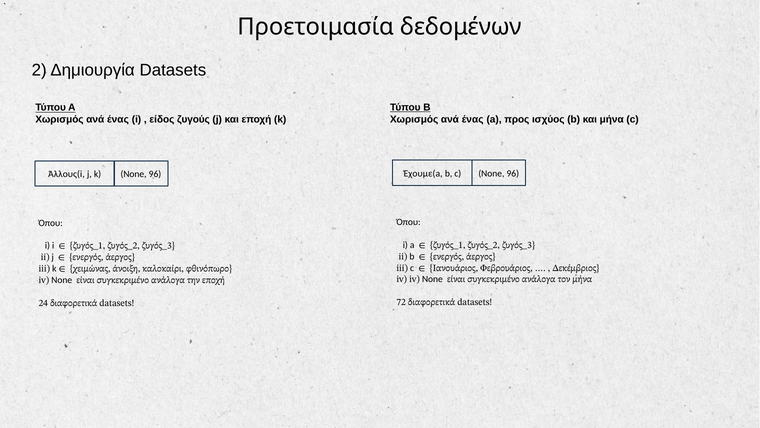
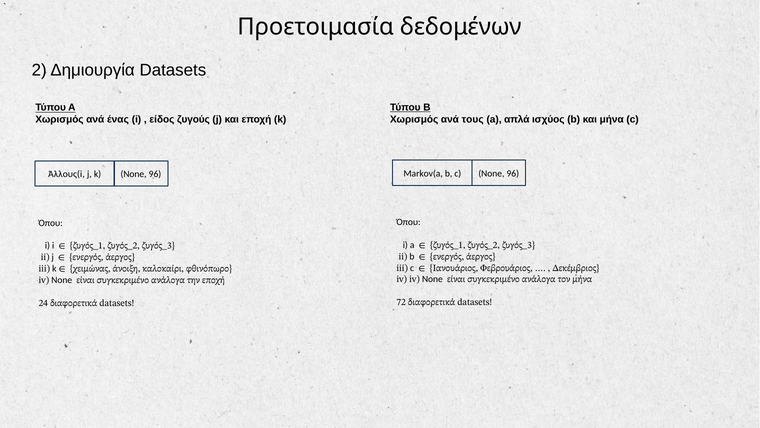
ένας: ένας -> τους (473, 119)
προς: προς -> απλά (517, 119)
Έχουμε(a: Έχουμε(a -> Markov(a (423, 173)
